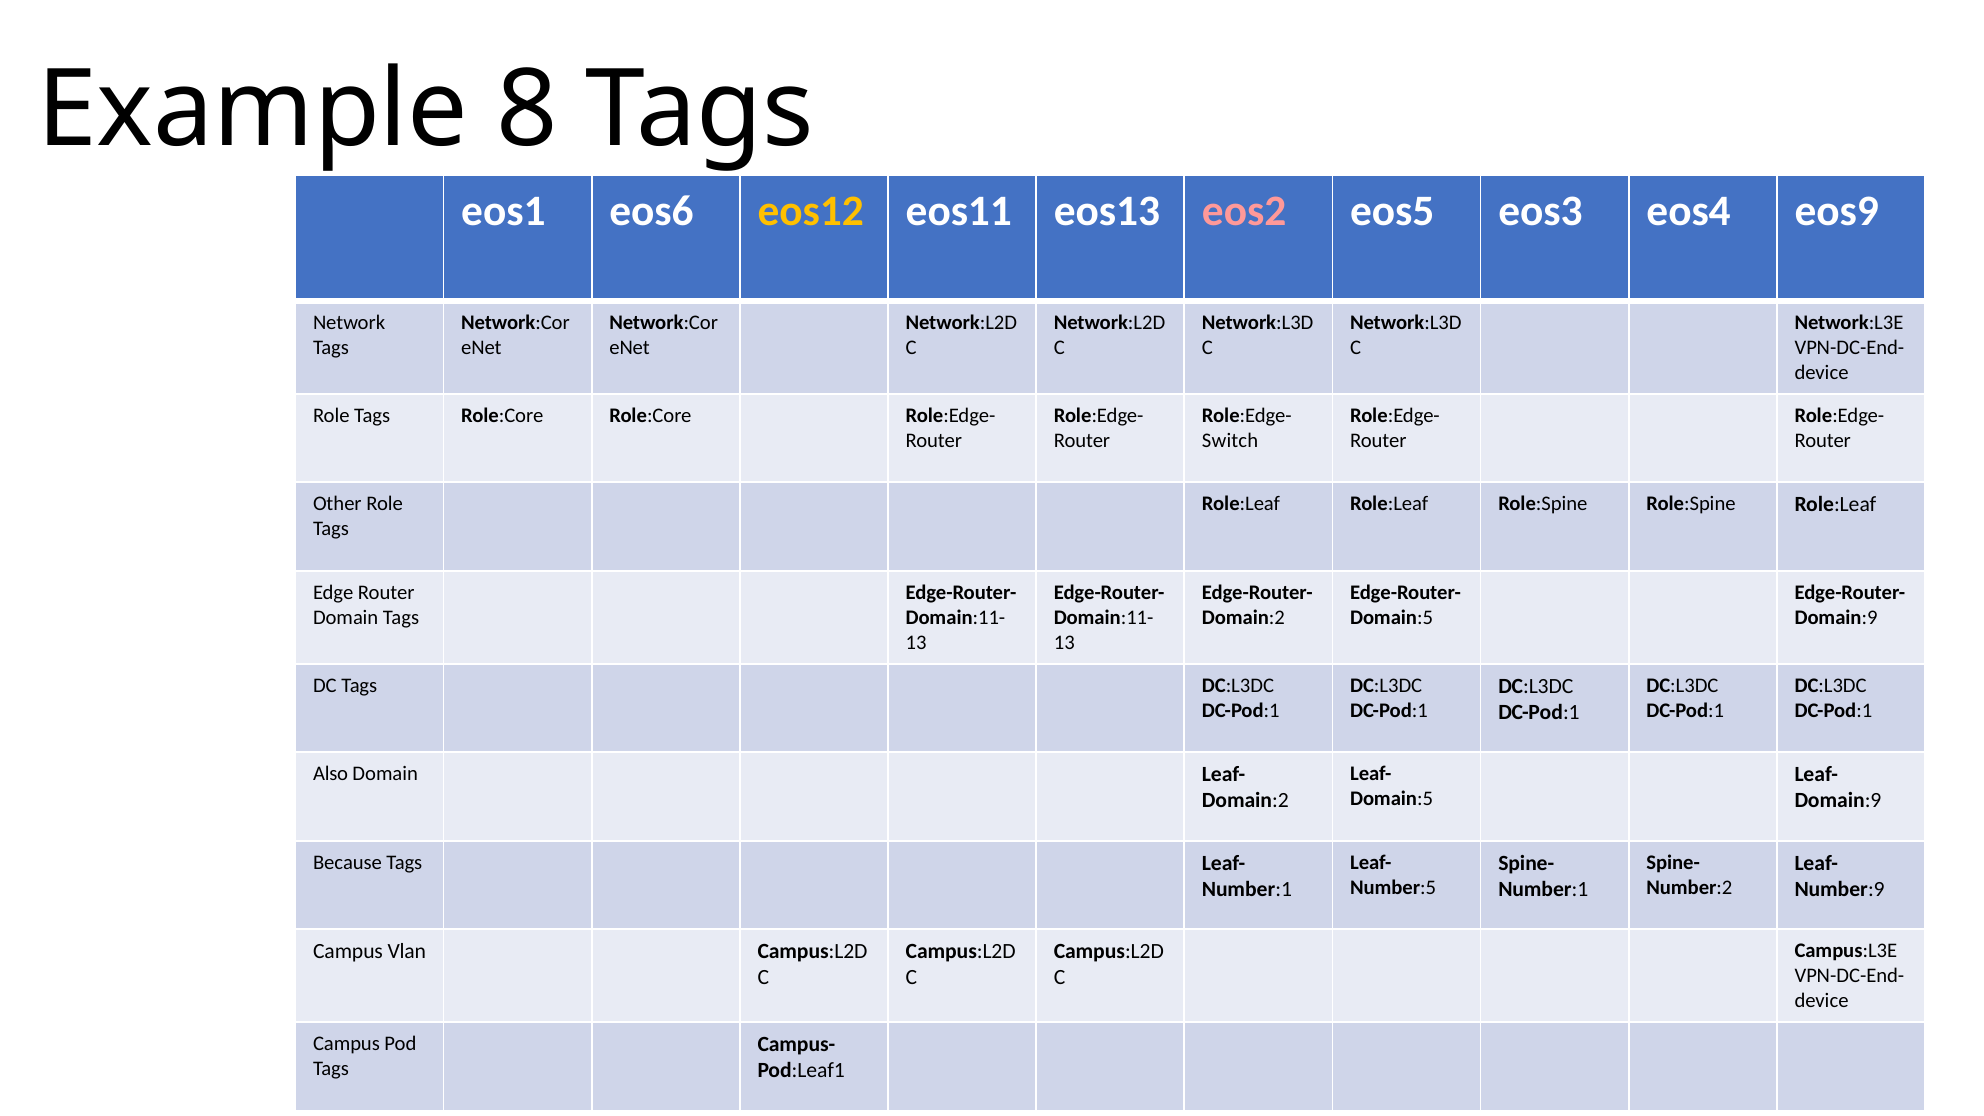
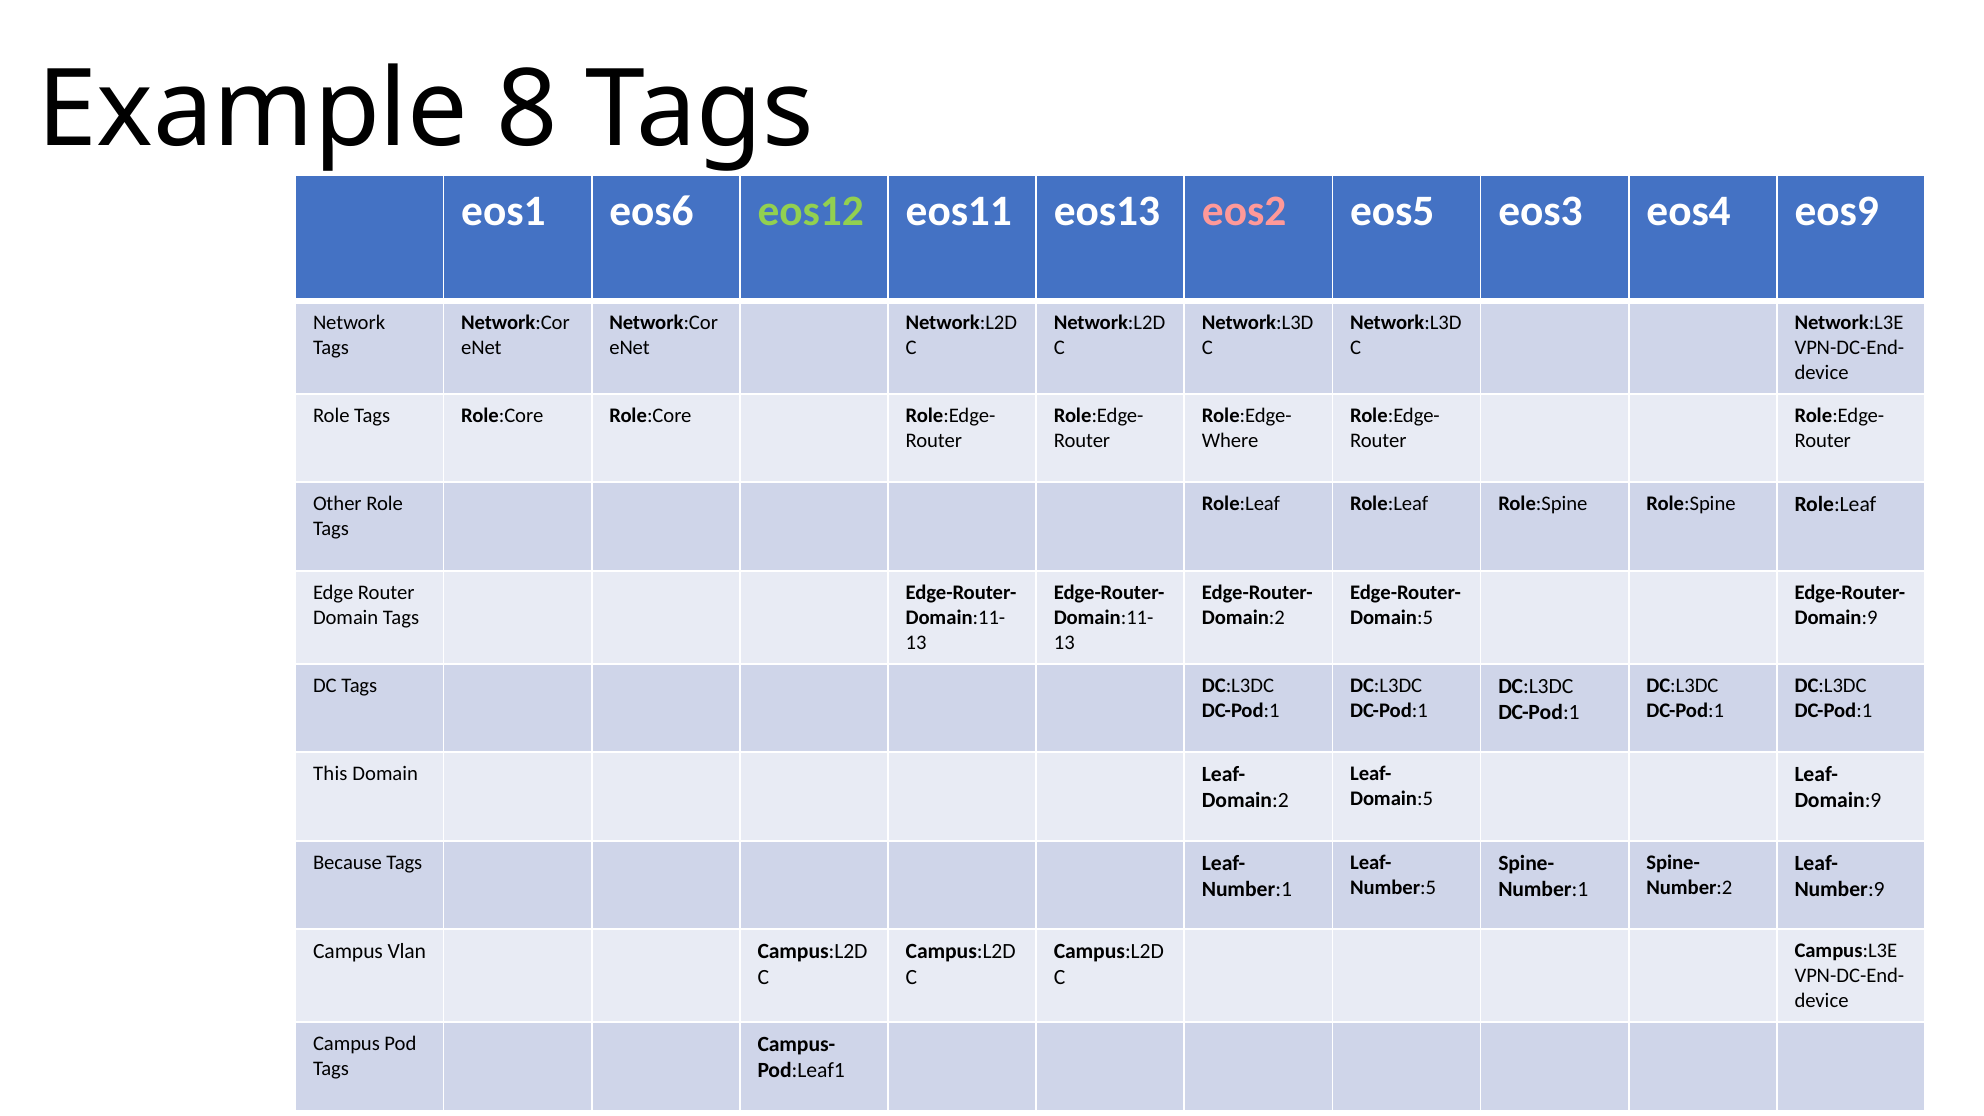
eos12 colour: yellow -> light green (811, 212)
Switch: Switch -> Where (1230, 441)
Also: Also -> This (330, 774)
